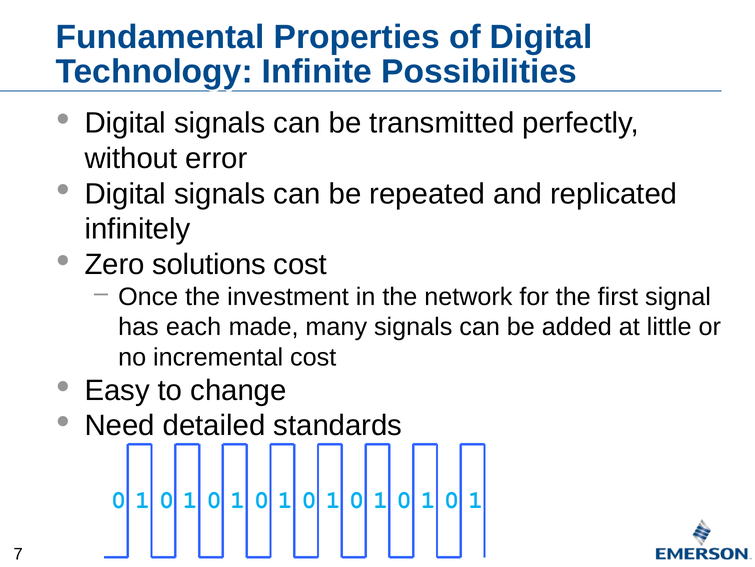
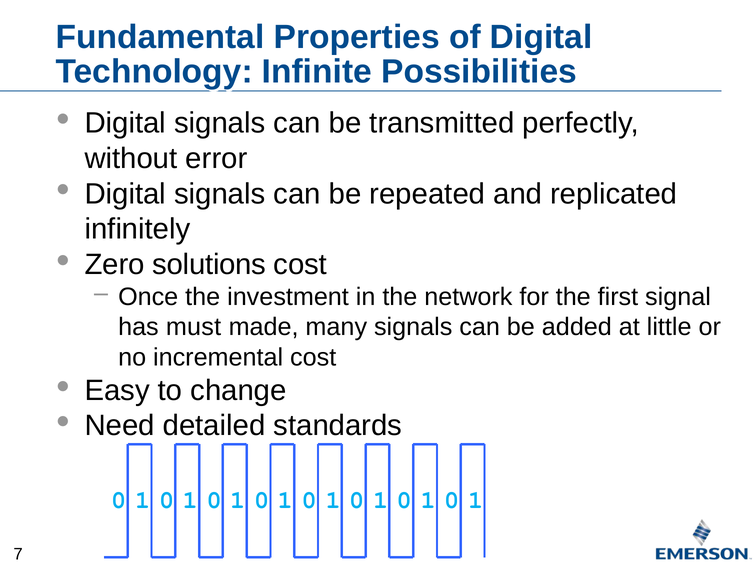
each: each -> must (194, 327)
